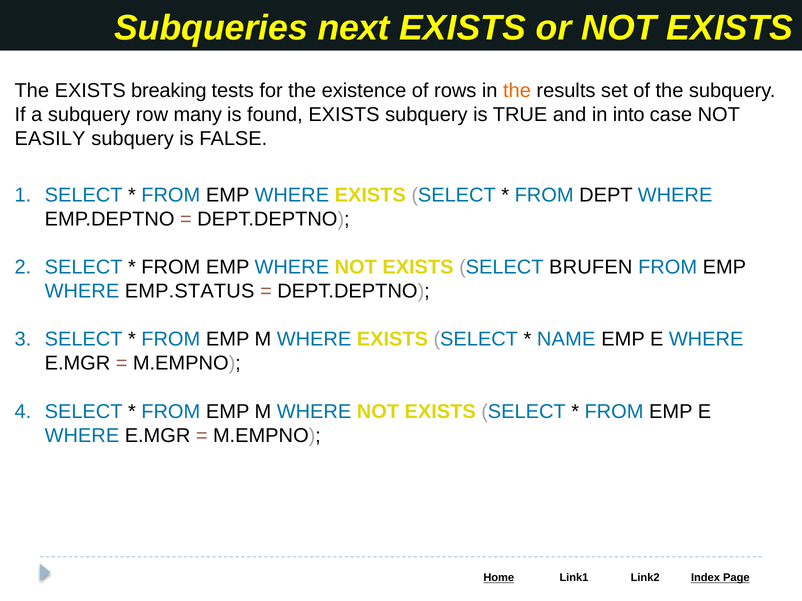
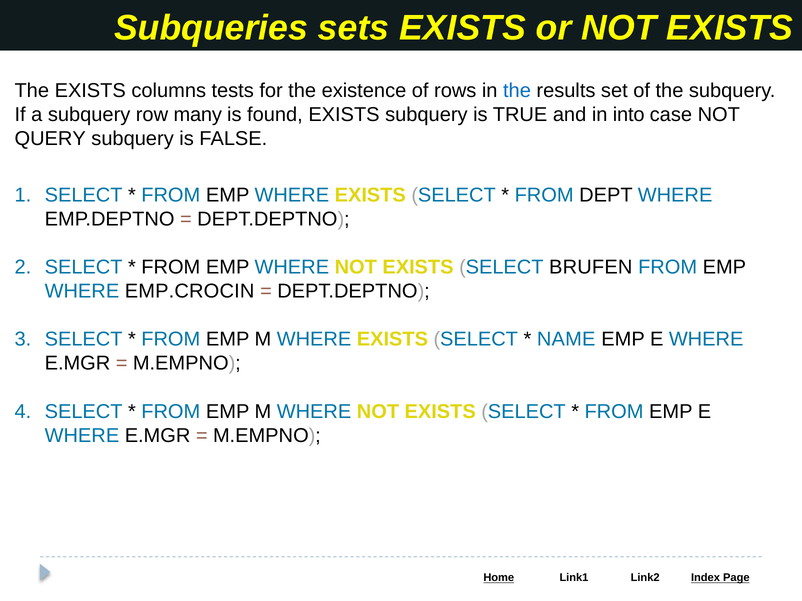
next: next -> sets (354, 28)
breaking: breaking -> columns (169, 91)
the colour: orange -> blue (517, 91)
EASILY: EASILY -> QUERY (50, 139)
EMP.STATUS: EMP.STATUS -> EMP.CROCIN (190, 291)
